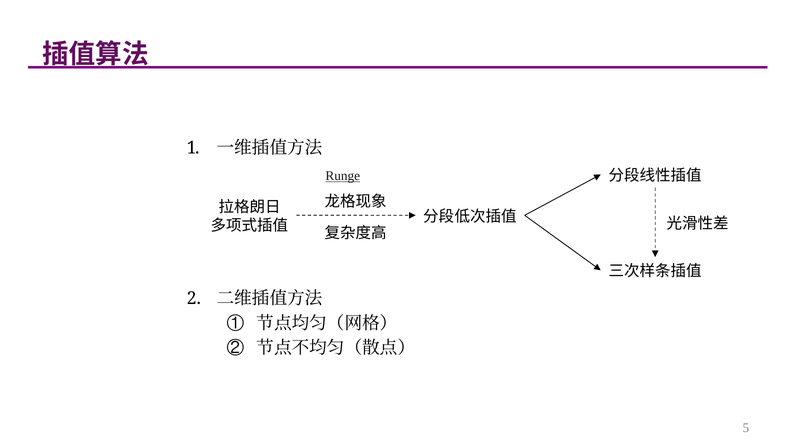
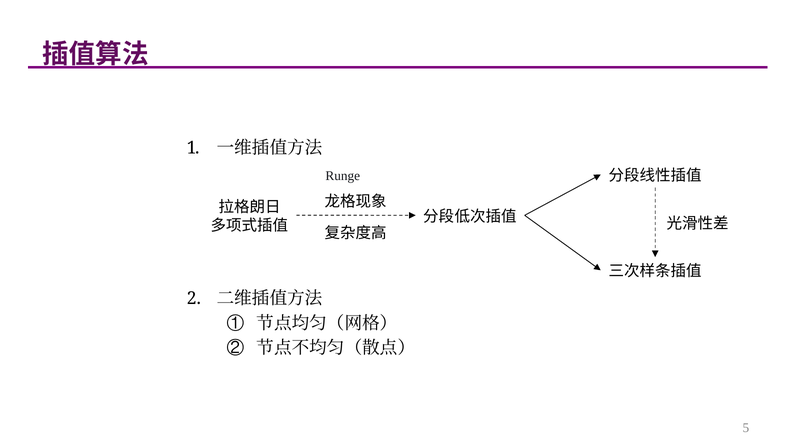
Runge underline: present -> none (343, 176)
